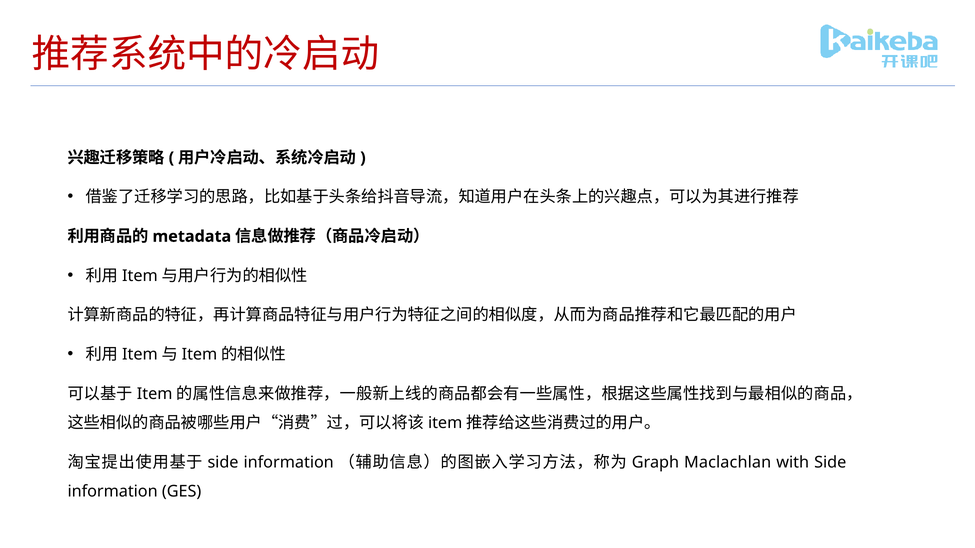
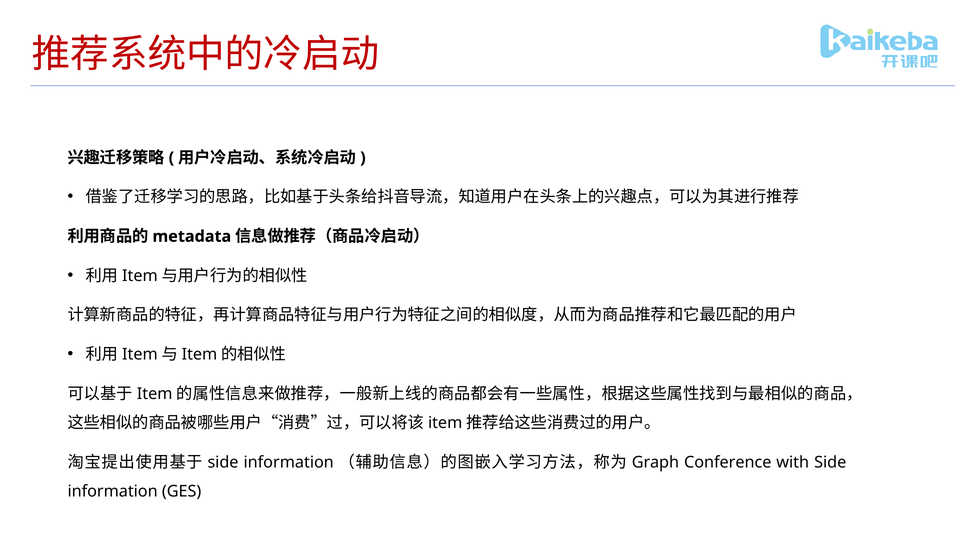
Maclachlan: Maclachlan -> Conference (728, 463)
